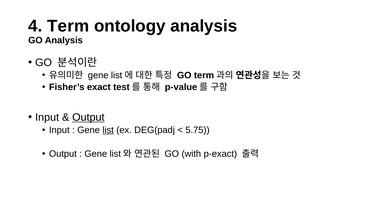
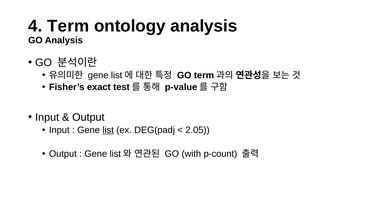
Output underline: present -> none (88, 117)
5.75: 5.75 -> 2.05 (198, 130)
p-exact: p-exact -> p-count (220, 154)
